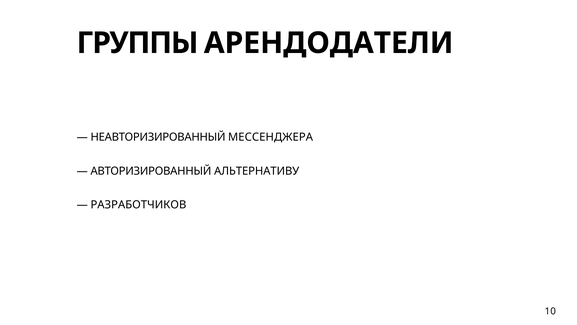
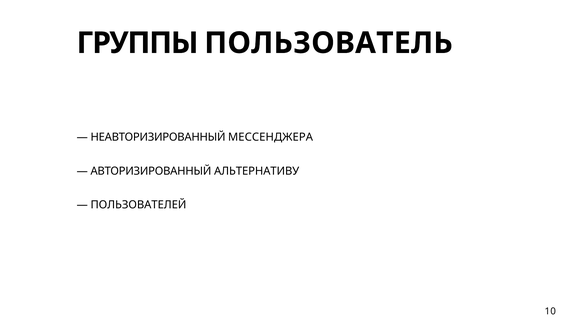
АРЕНДОДАТЕЛИ: АРЕНДОДАТЕЛИ -> ПОЛЬЗОВАТЕЛЬ (329, 43)
РАЗРАБОТЧИКОВ: РАЗРАБОТЧИКОВ -> ПОЛЬЗОВАТЕЛЕЙ (138, 205)
